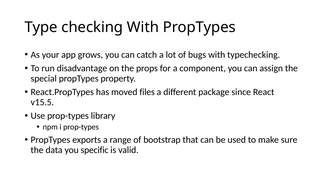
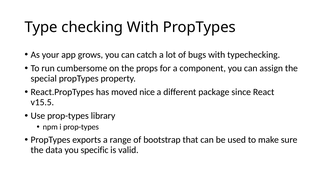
disadvantage: disadvantage -> cumbersome (82, 68)
files: files -> nice (147, 92)
